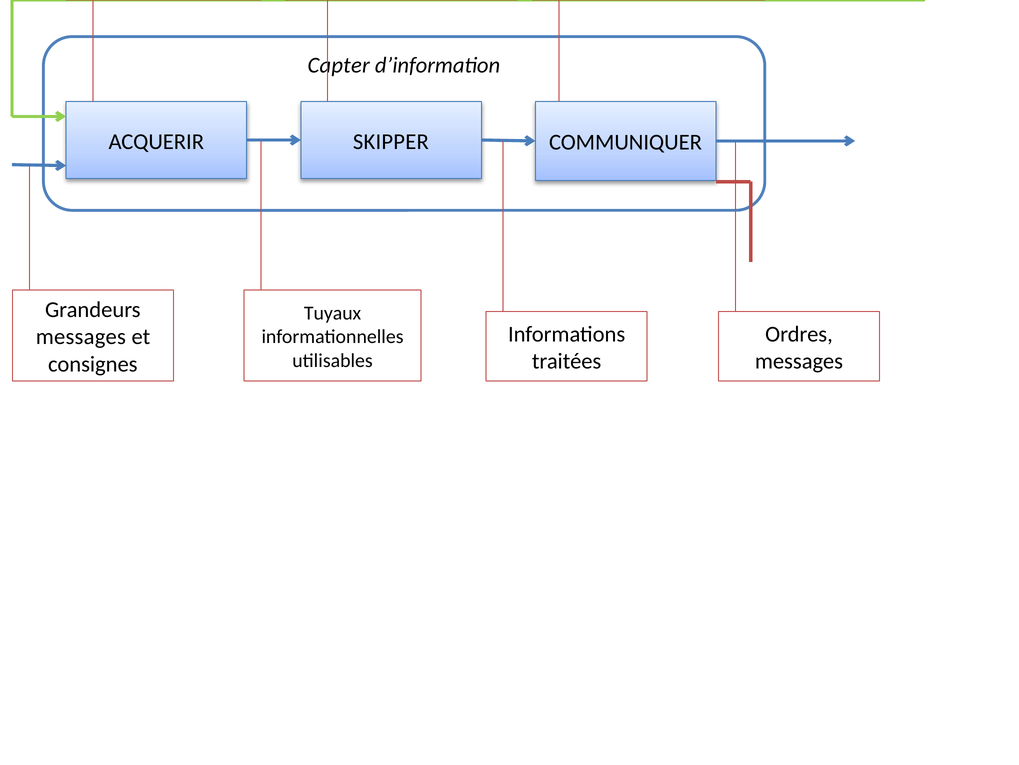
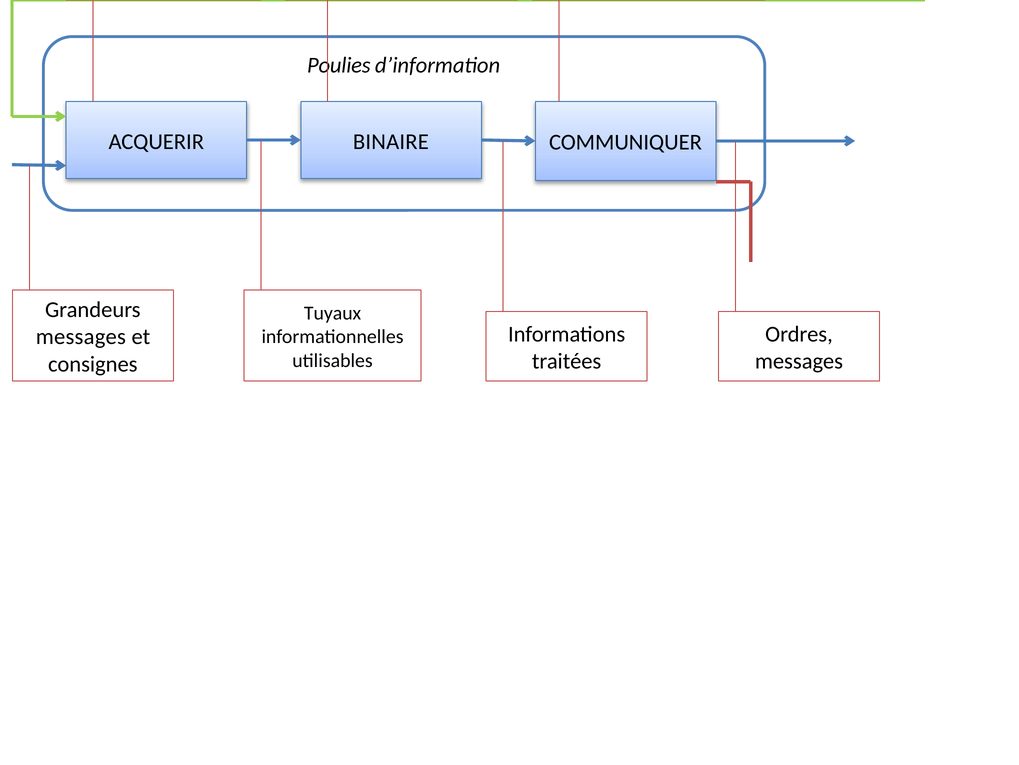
Capter: Capter -> Poulies (339, 65)
SKIPPER: SKIPPER -> BINAIRE (391, 141)
